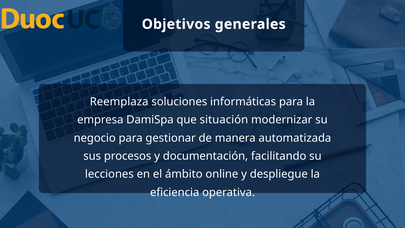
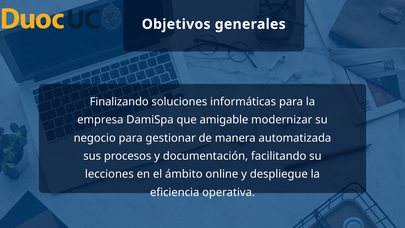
Reemplaza: Reemplaza -> Finalizando (119, 102)
situación: situación -> amigable (224, 120)
